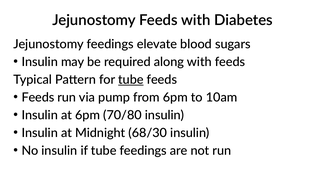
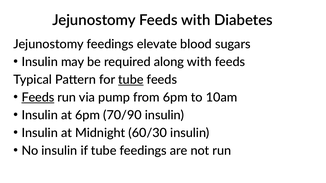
Feeds underline: none -> present (38, 98)
70/80: 70/80 -> 70/90 (122, 115)
68/30: 68/30 -> 60/30 (148, 133)
